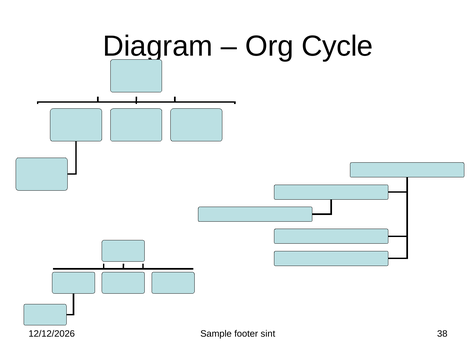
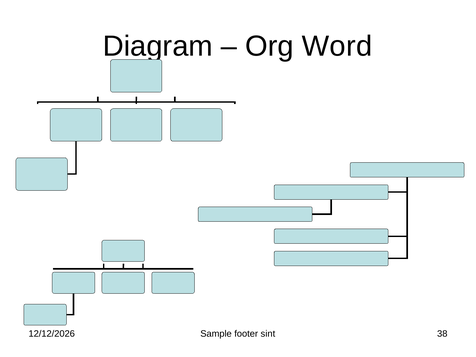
Cycle: Cycle -> Word (337, 46)
